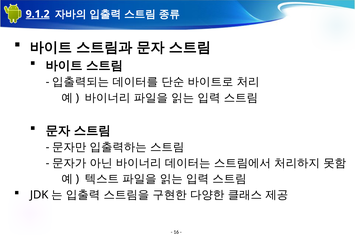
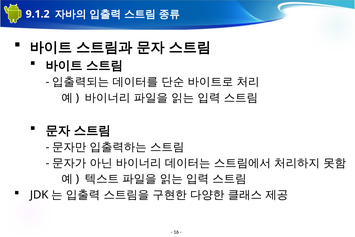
9.1.2 underline: present -> none (38, 14)
